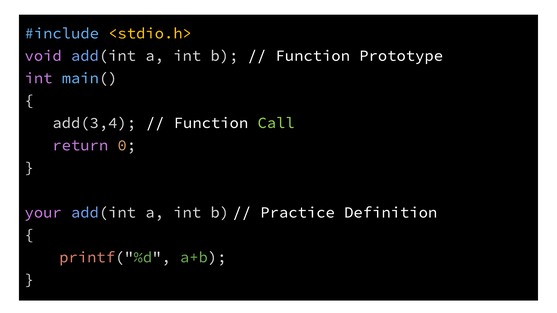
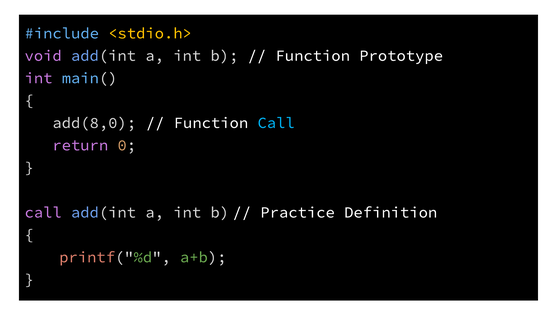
add(3,4: add(3,4 -> add(8,0 (94, 123)
Call colour: light green -> light blue (276, 123)
your: your -> call (43, 213)
